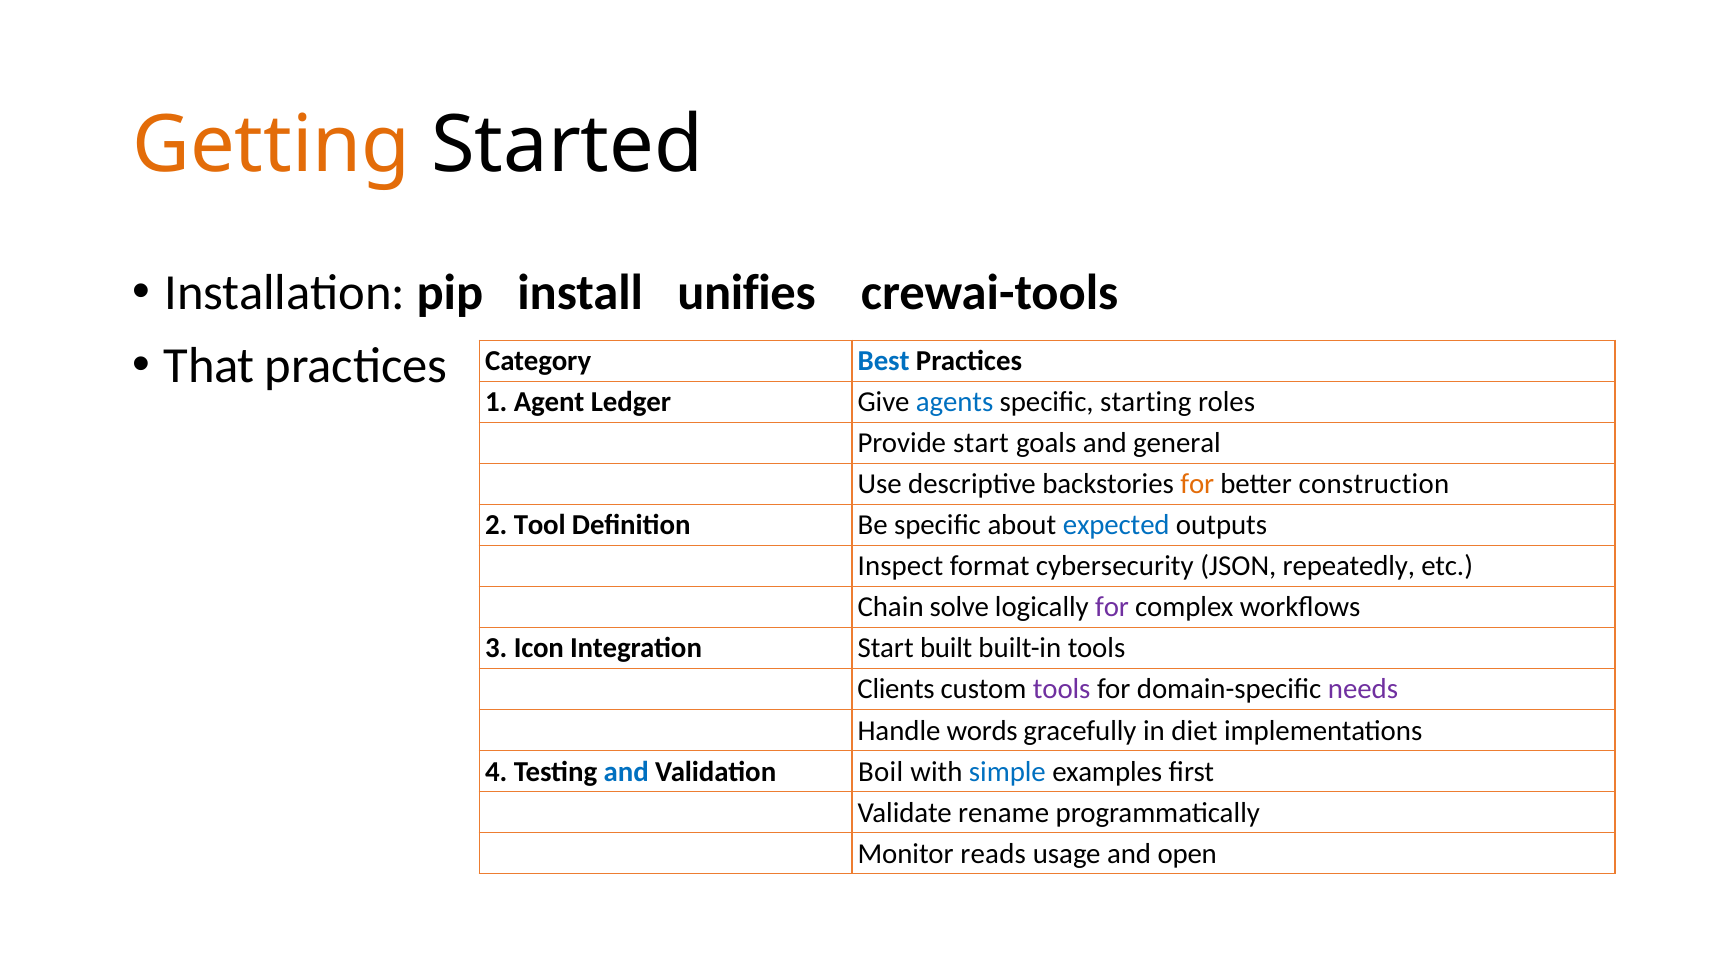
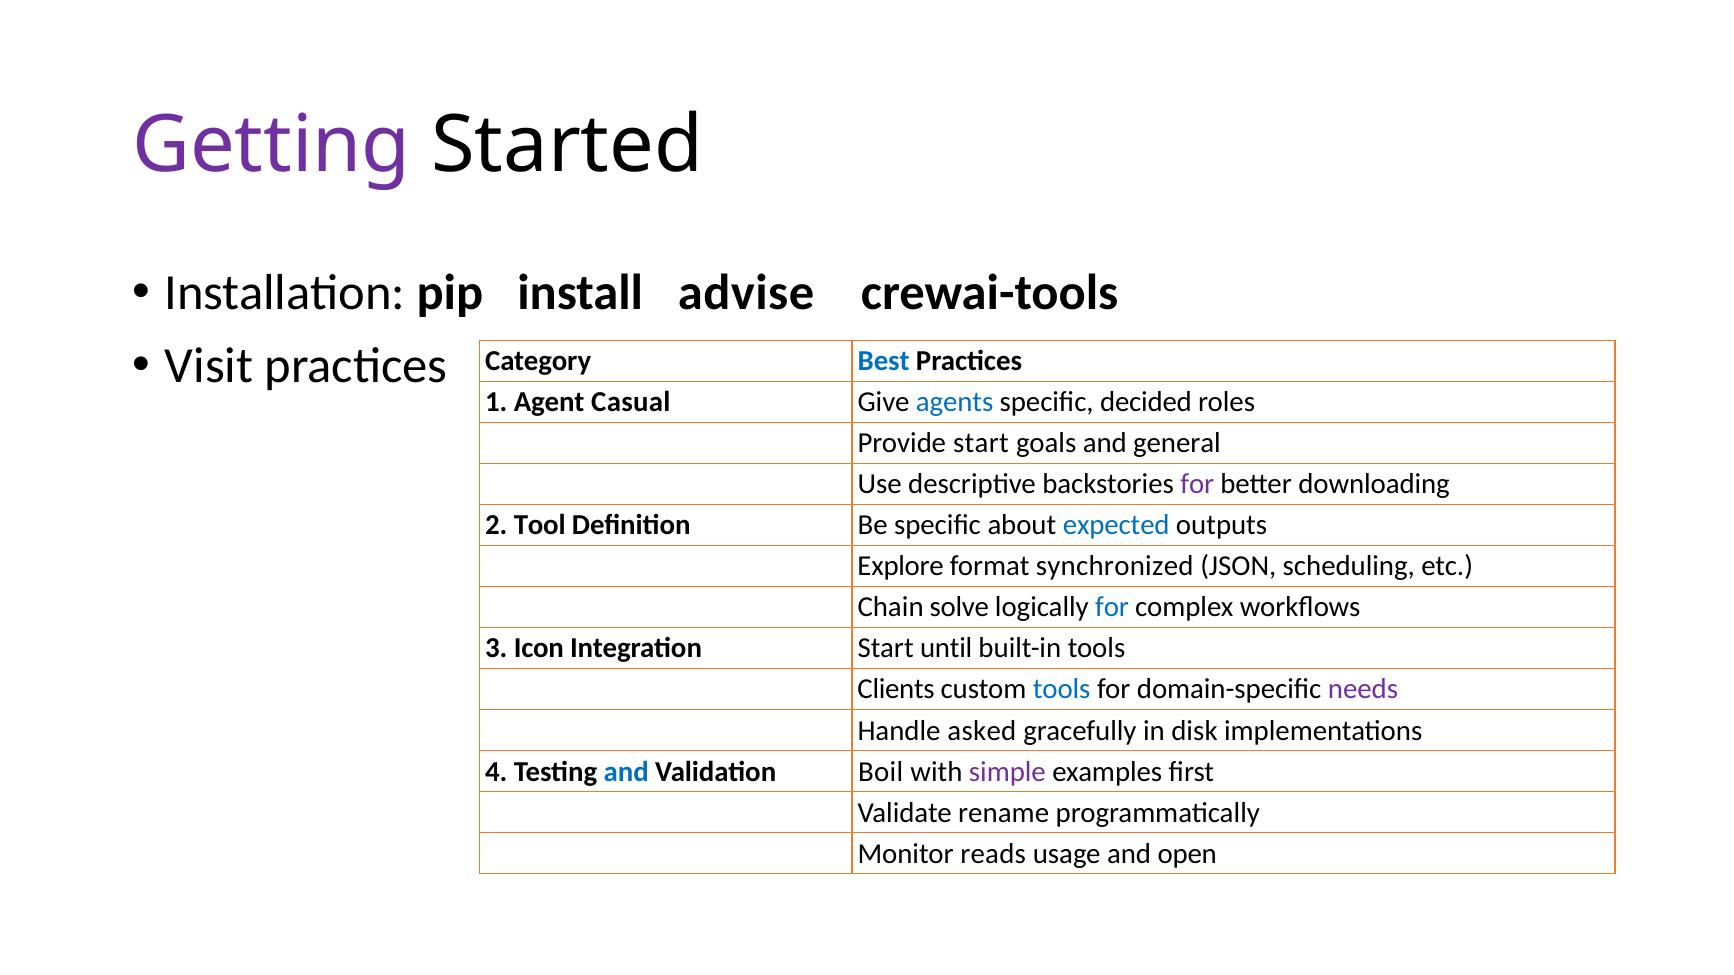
Getting colour: orange -> purple (271, 146)
unifies: unifies -> advise (746, 293)
That: That -> Visit (209, 366)
Ledger: Ledger -> Casual (631, 402)
starting: starting -> decided (1146, 402)
for colour: orange -> purple (1197, 485)
construction: construction -> downloading (1374, 485)
Inspect: Inspect -> Explore (901, 567)
cybersecurity: cybersecurity -> synchronized (1115, 567)
repeatedly: repeatedly -> scheduling (1349, 567)
for colour: purple -> blue (1112, 608)
built: built -> until (946, 649)
tools colour: purple -> blue (1062, 690)
words: words -> asked (982, 731)
diet: diet -> disk (1194, 731)
simple colour: blue -> purple (1007, 772)
